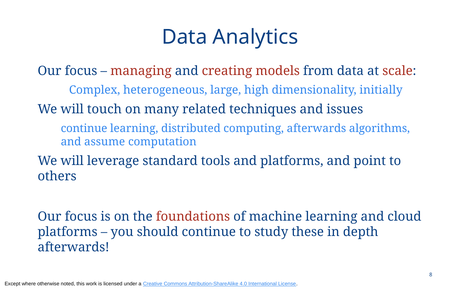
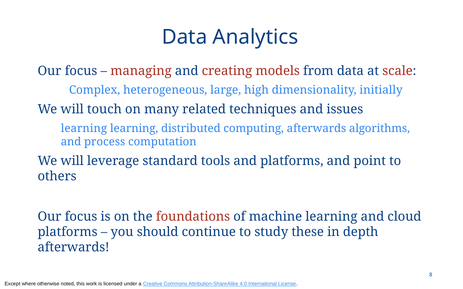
continue: continue -> learning (84, 128)
assume: assume -> process (105, 142)
